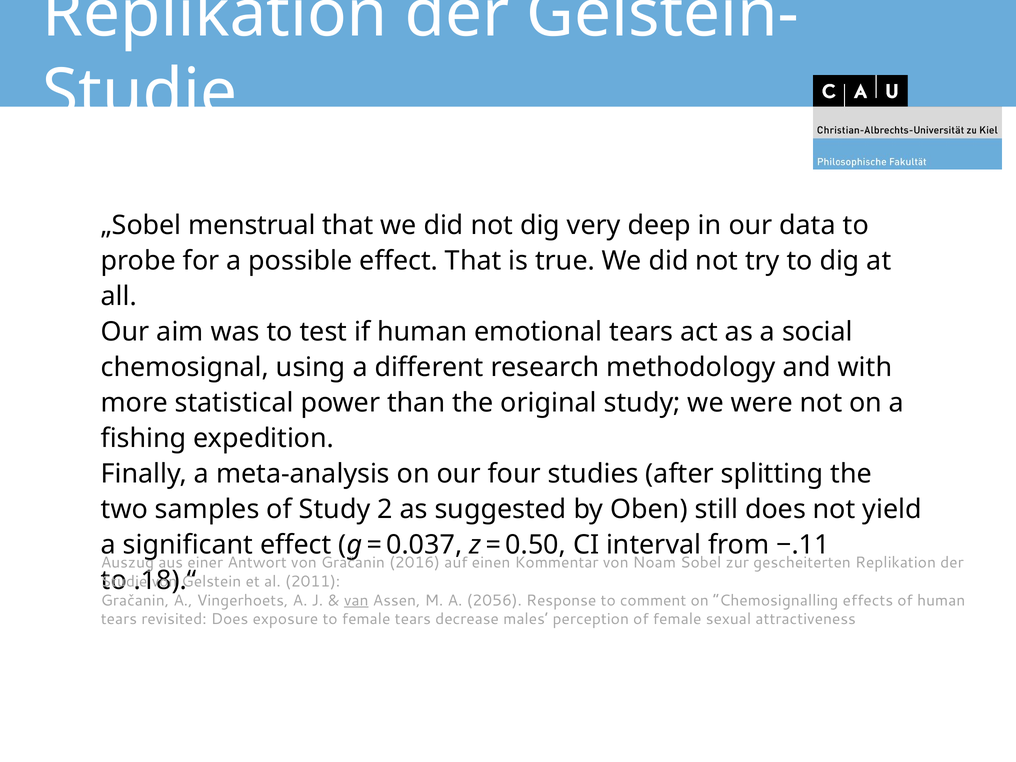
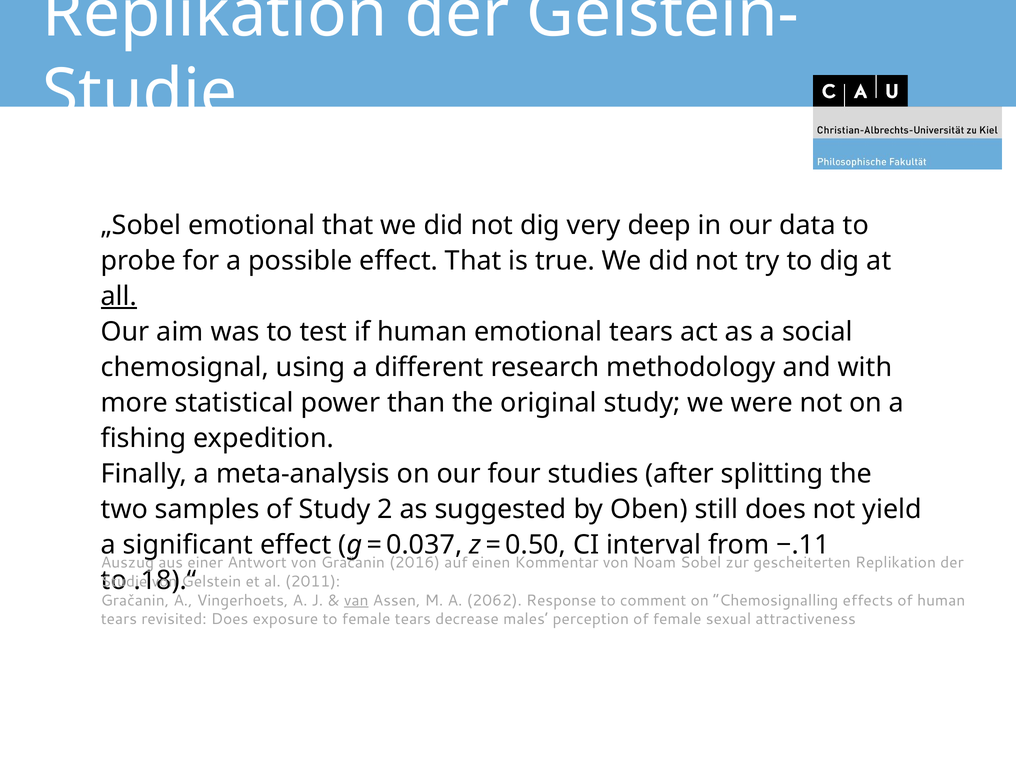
„Sobel menstrual: menstrual -> emotional (252, 226)
all underline: none -> present (119, 296)
2056: 2056 -> 2062 (494, 600)
